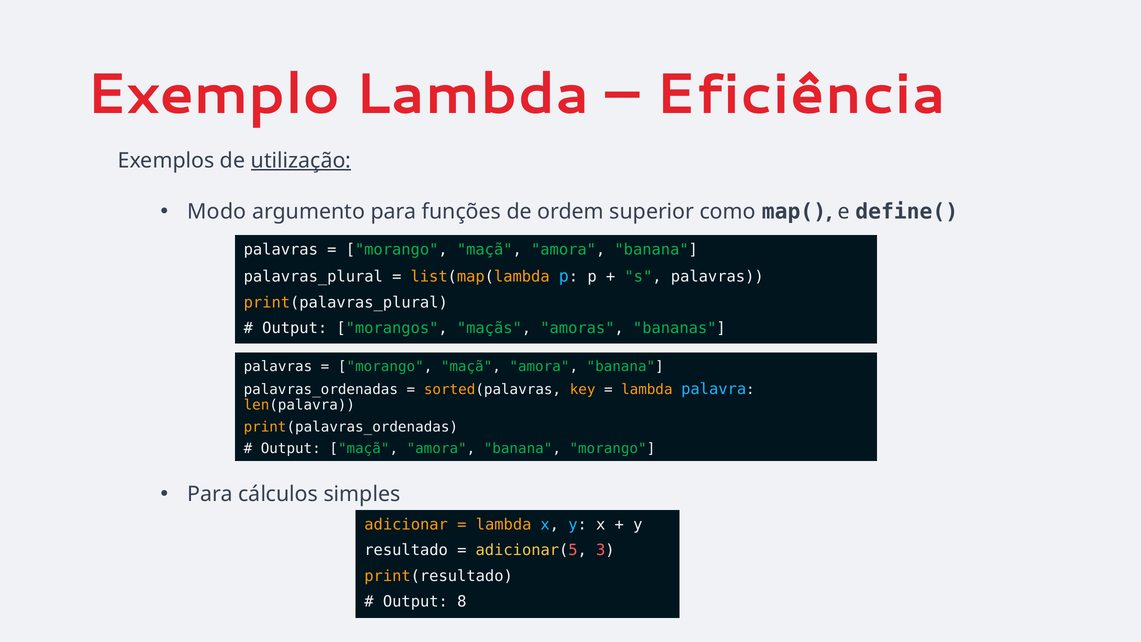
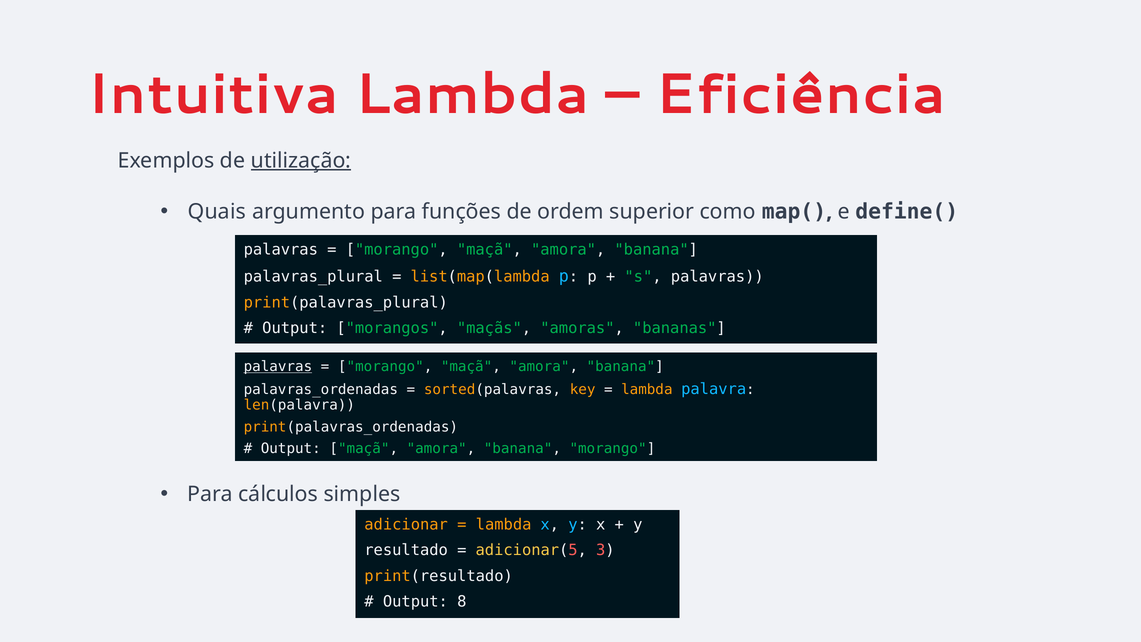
Exemplo: Exemplo -> Intuitiva (213, 94)
Modo: Modo -> Quais (217, 212)
palavras underline: none -> present (278, 367)
